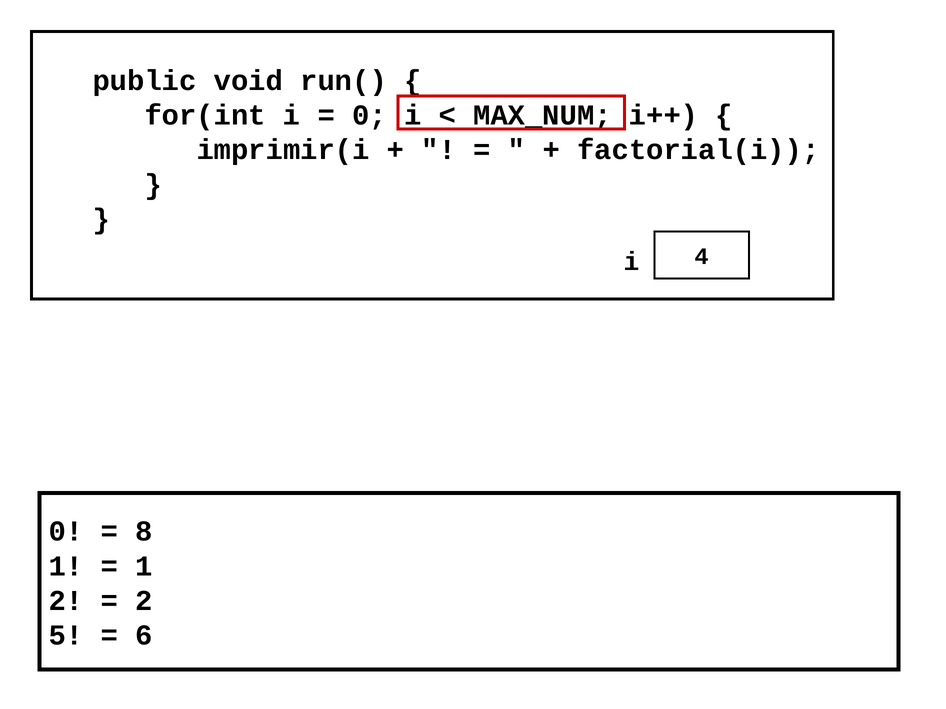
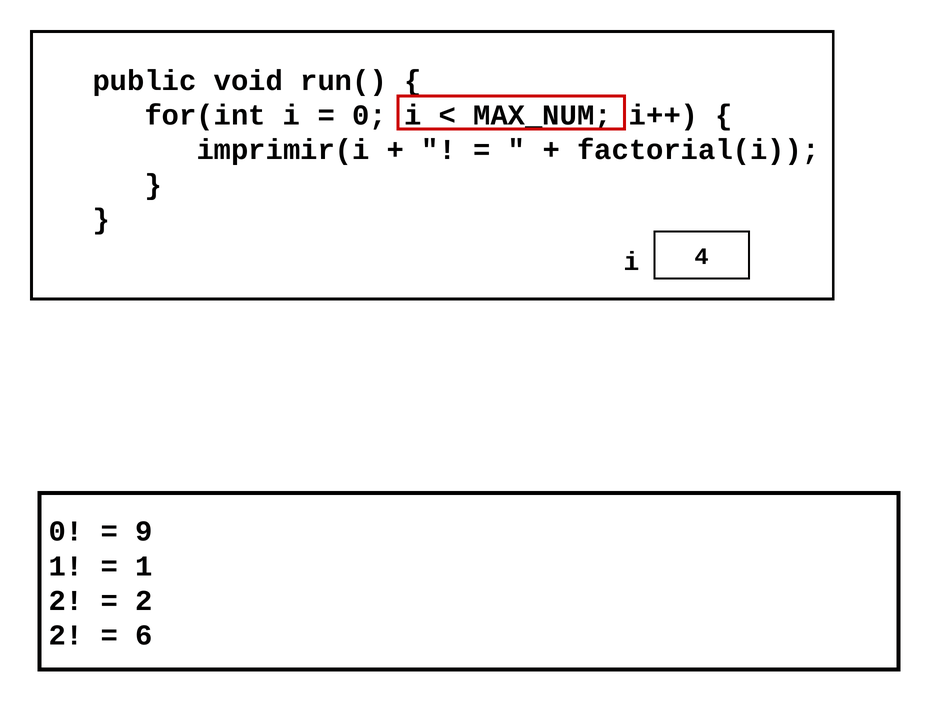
8: 8 -> 9 (144, 532)
5: 5 -> 2 (66, 636)
